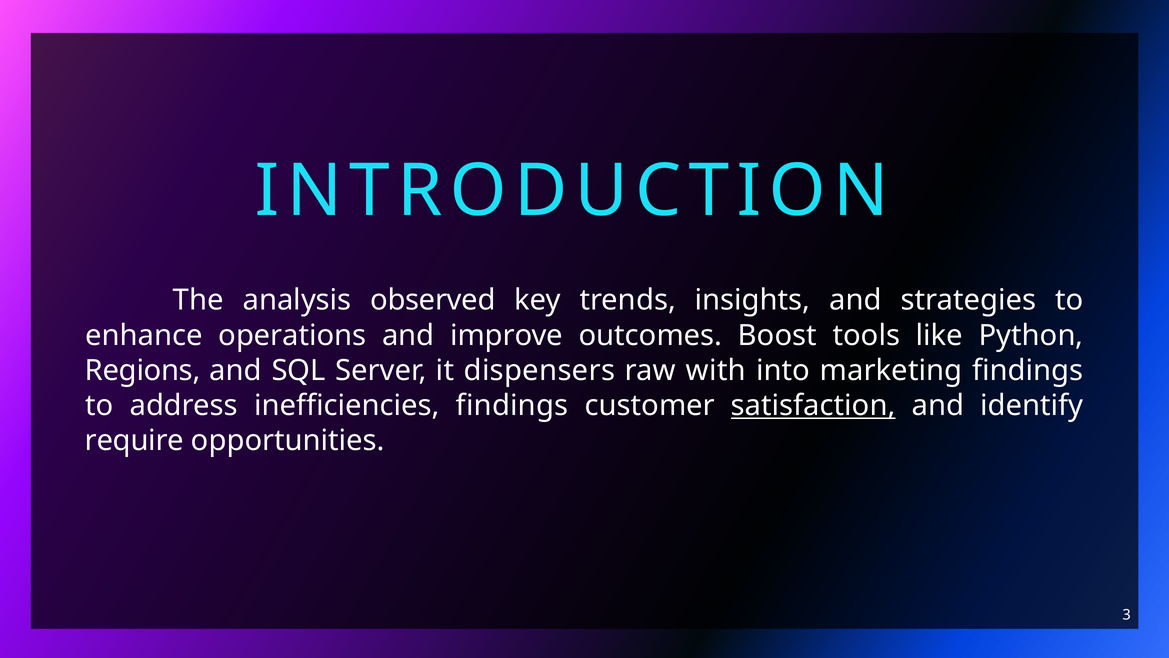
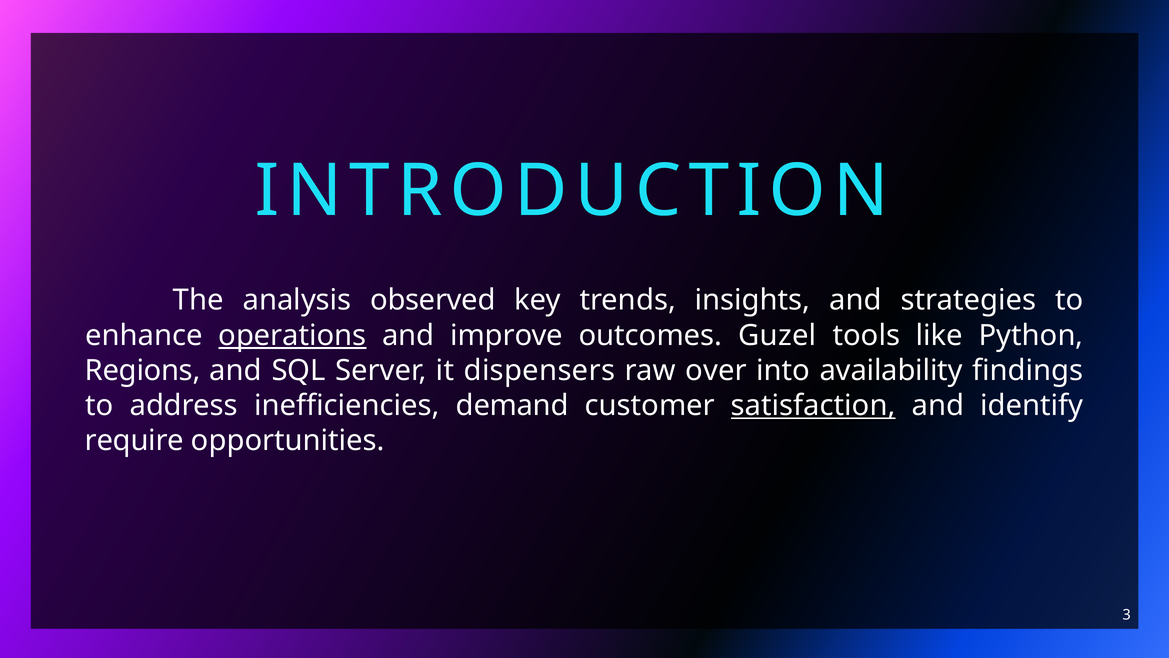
operations underline: none -> present (292, 335)
Boost: Boost -> Guzel (777, 335)
with: with -> over (716, 370)
marketing: marketing -> availability (891, 370)
inefficiencies findings: findings -> demand (512, 405)
